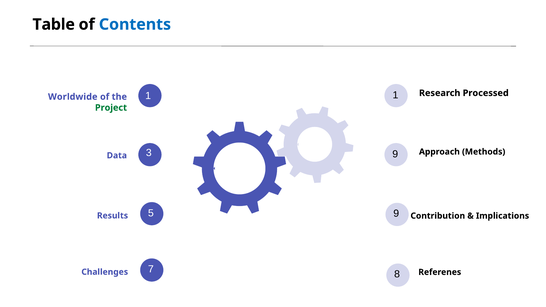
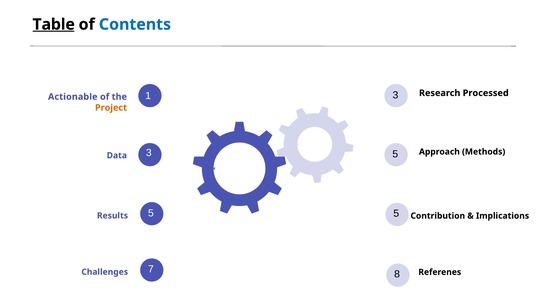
Table underline: none -> present (54, 24)
1 1: 1 -> 3 (395, 95)
Worldwide: Worldwide -> Actionable (73, 97)
Project colour: green -> orange (111, 108)
3 9: 9 -> 5 (395, 154)
9: 9 -> 5 (396, 214)
